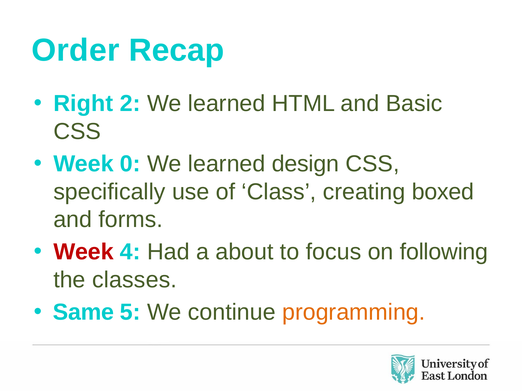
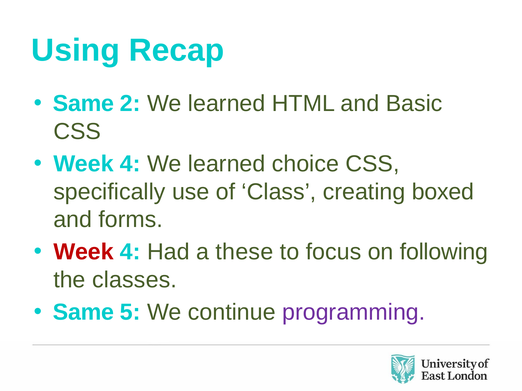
Order: Order -> Using (76, 51)
Right: Right -> Same (84, 104)
0: 0 -> 4 (130, 164)
design: design -> choice (305, 164)
about: about -> these (244, 252)
programming colour: orange -> purple (354, 313)
